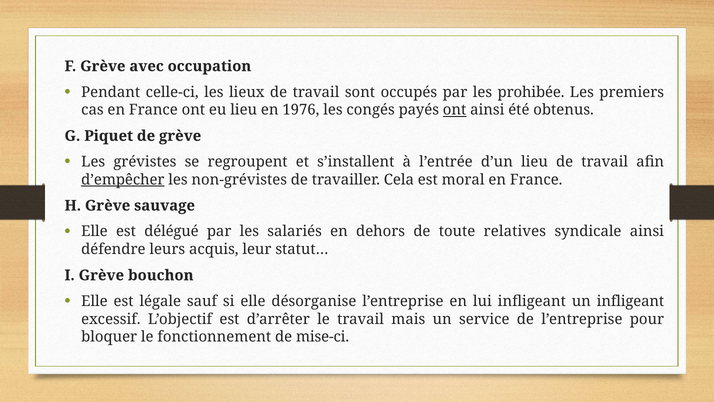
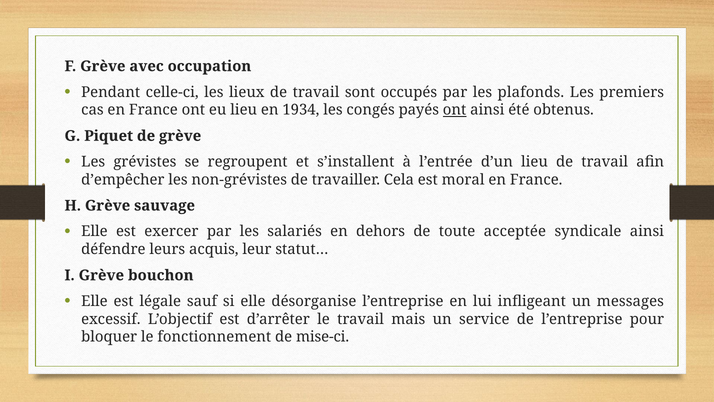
prohibée: prohibée -> plafonds (531, 92)
1976: 1976 -> 1934 (301, 110)
d’empêcher underline: present -> none (123, 180)
délégué: délégué -> exercer (171, 231)
relatives: relatives -> acceptée (515, 231)
un infligeant: infligeant -> messages (630, 301)
